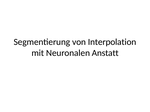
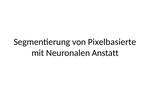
Interpolation: Interpolation -> Pixelbasierte (112, 42)
